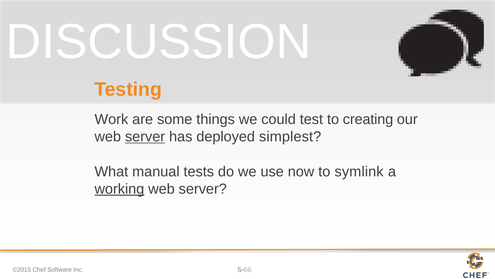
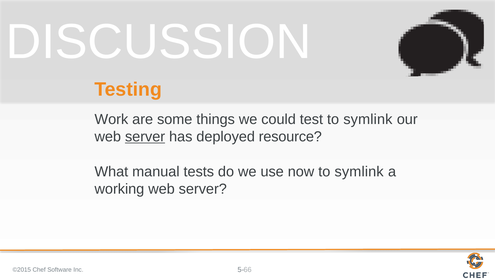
test to creating: creating -> symlink (368, 119)
simplest: simplest -> resource (290, 137)
working underline: present -> none (119, 189)
